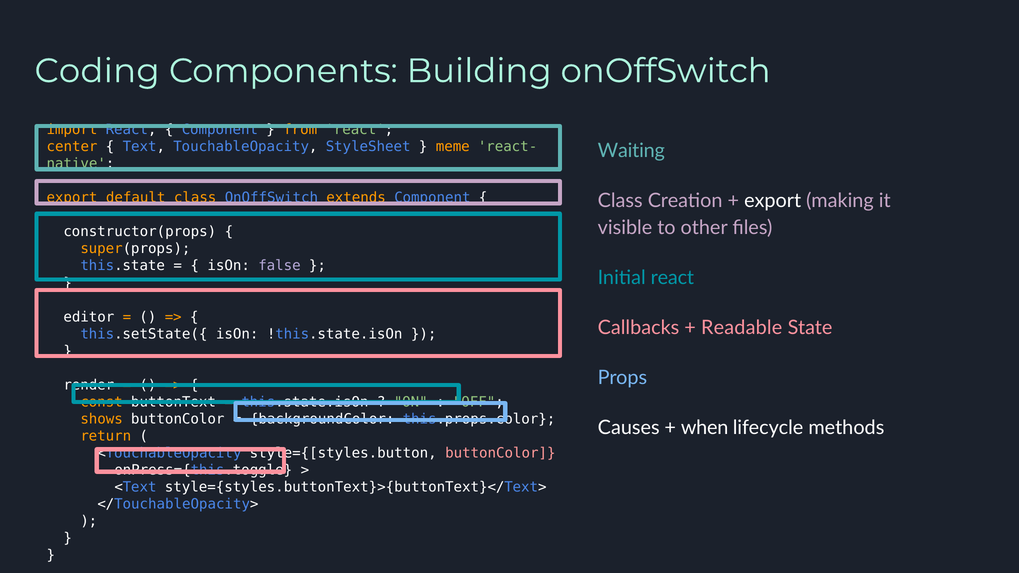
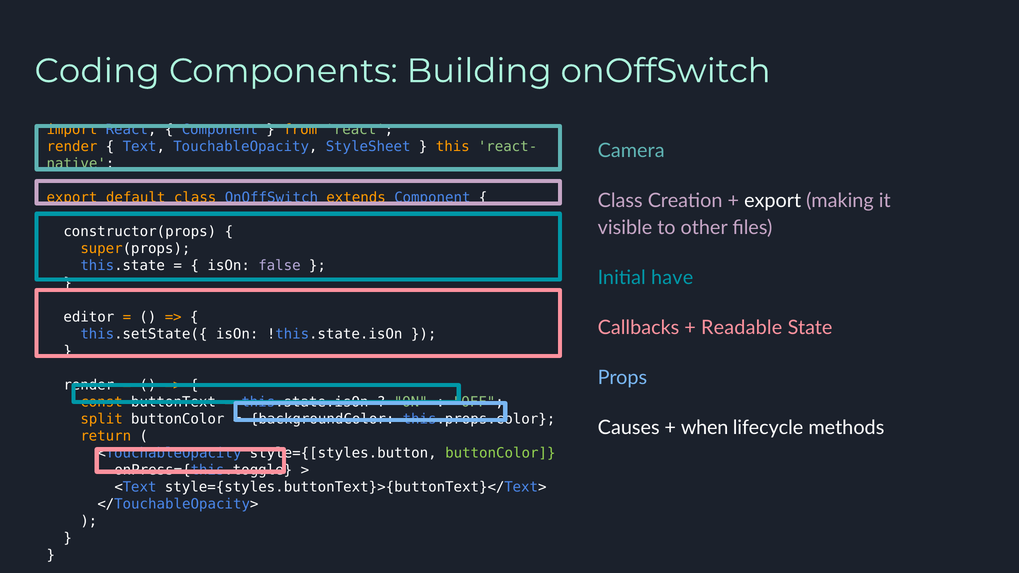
center: center -> render (72, 147)
meme: meme -> this (453, 147)
Waiting: Waiting -> Camera (631, 151)
Initial react: react -> have (672, 278)
shows: shows -> split (102, 419)
buttonColor colour: pink -> light green (500, 453)
